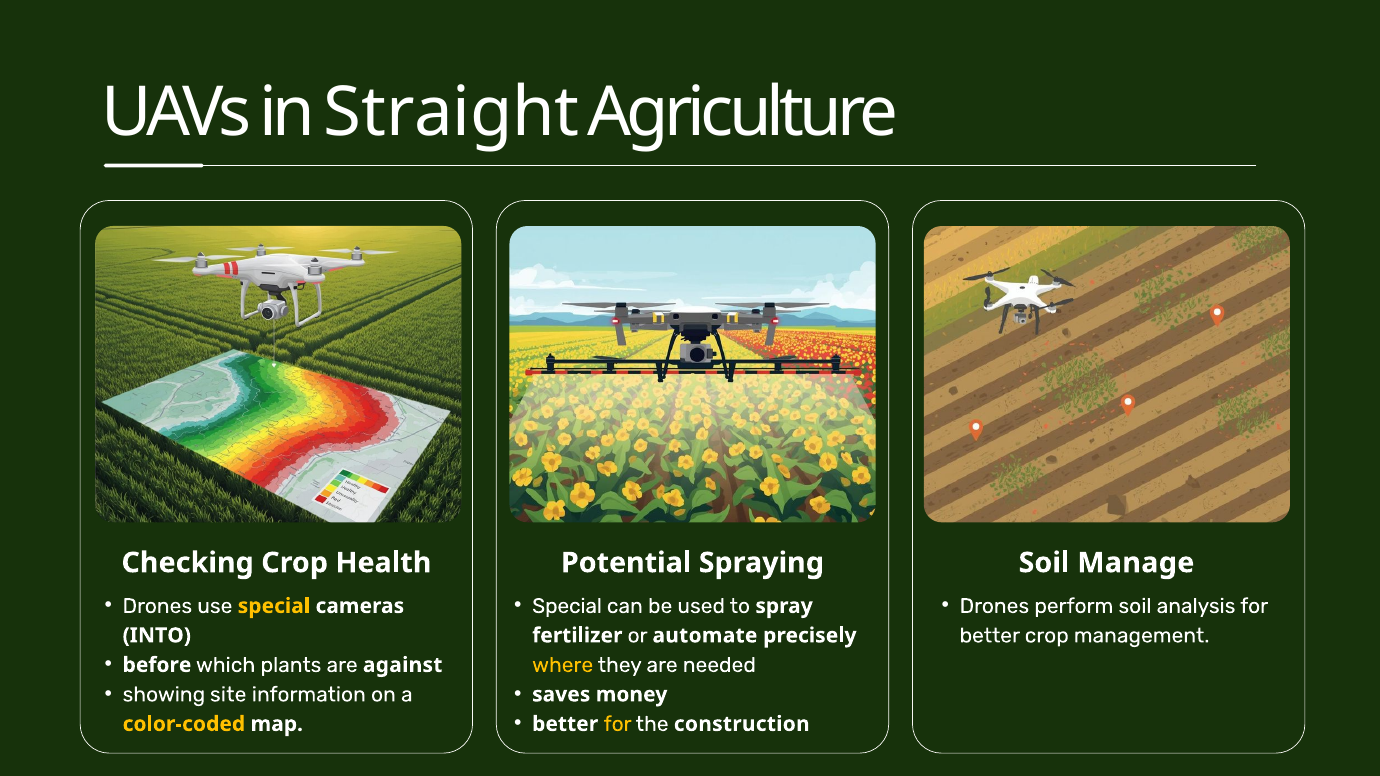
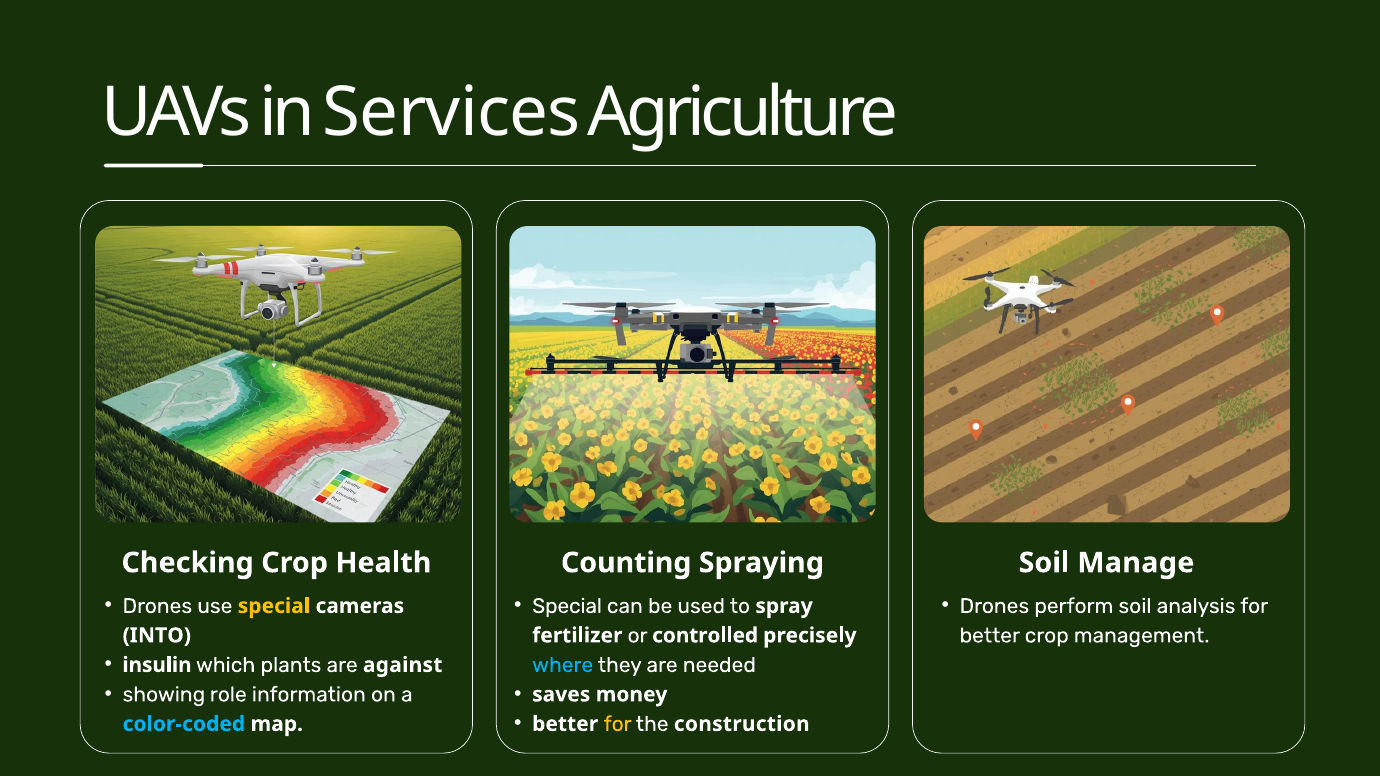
Straight: Straight -> Services (452, 112)
Potential: Potential -> Counting (626, 563)
automate: automate -> controlled (705, 636)
before: before -> insulin (157, 665)
where colour: yellow -> light blue (563, 665)
site: site -> role (228, 695)
color-coded colour: yellow -> light blue (184, 724)
